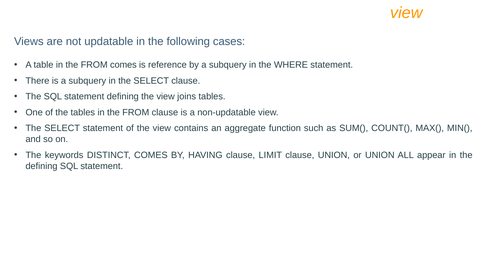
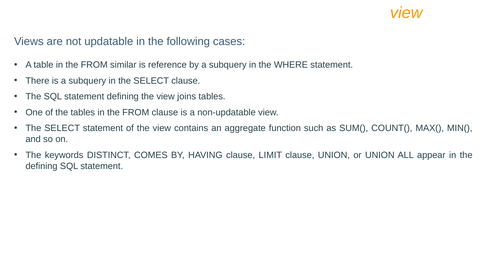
FROM comes: comes -> similar (123, 65)
